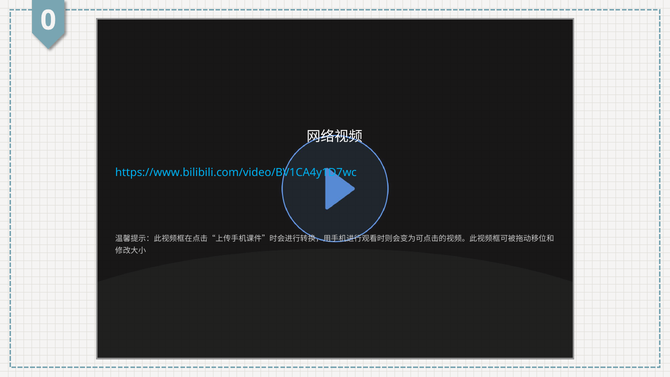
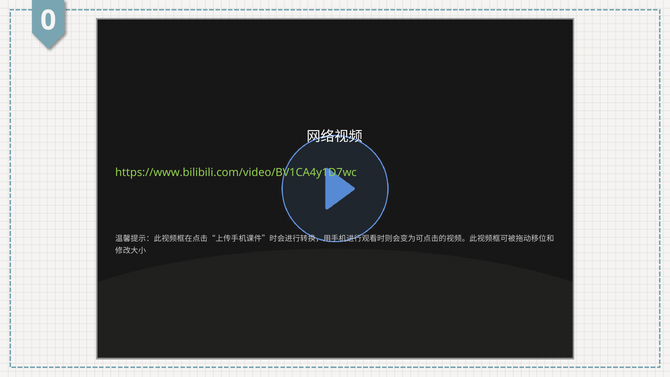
https://www.bilibili.com/video/BV1CA4y1D7wc colour: light blue -> light green (236, 173)
